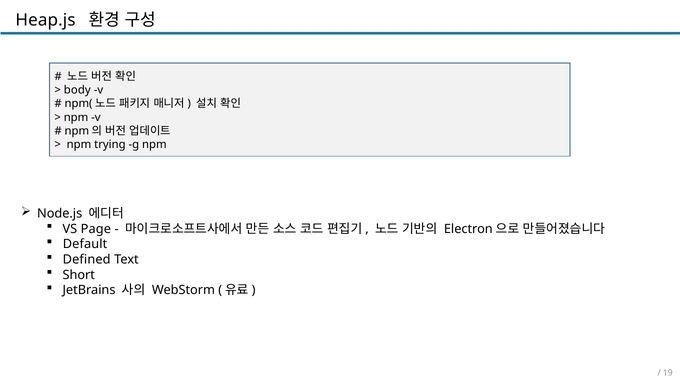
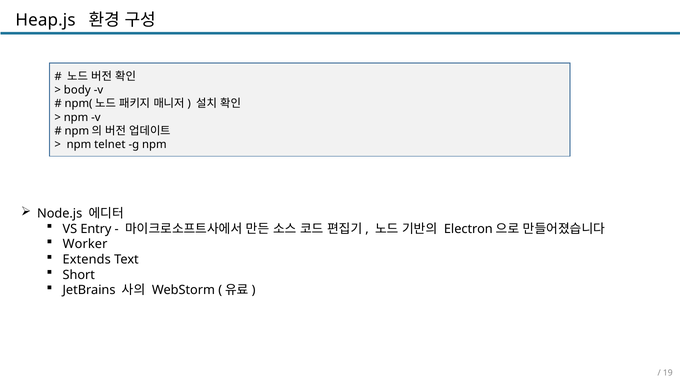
trying: trying -> telnet (110, 144)
Page: Page -> Entry (96, 229)
Default: Default -> Worker (85, 244)
Defined: Defined -> Extends (87, 259)
